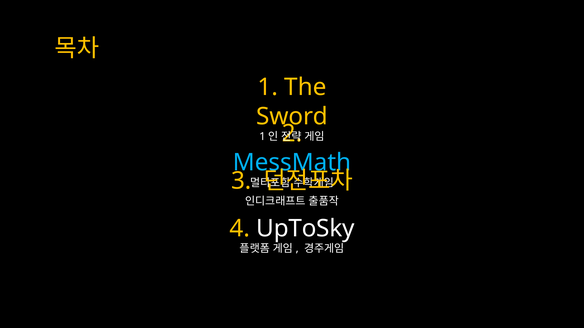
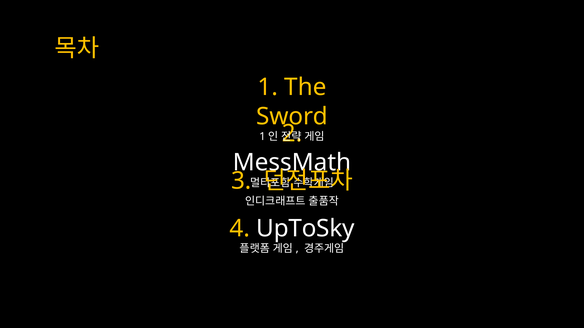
MessMath colour: light blue -> white (292, 163)
